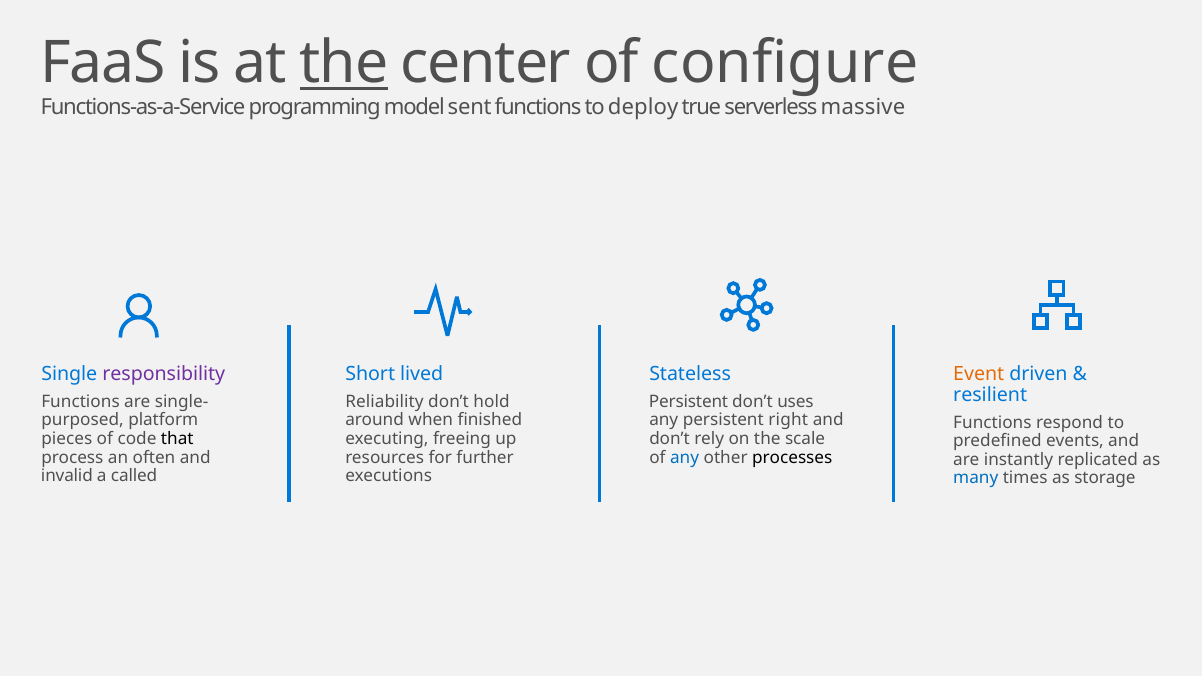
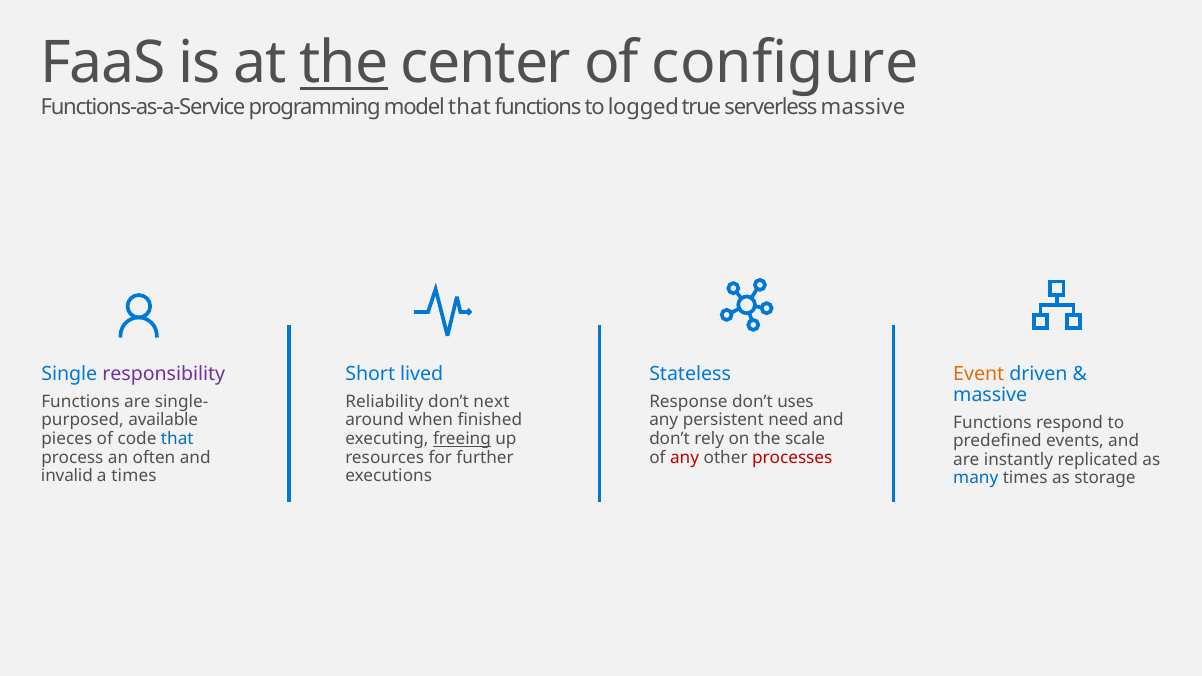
model sent: sent -> that (469, 107)
deploy: deploy -> logged (643, 107)
resilient: resilient -> massive (990, 395)
hold: hold -> next (491, 402)
Persistent: Persistent -> Response (688, 402)
platform: platform -> available (163, 420)
right: right -> need (788, 420)
that colour: black -> blue (177, 439)
freeing underline: none -> present (462, 439)
any colour: blue -> red (685, 457)
processes colour: black -> red (792, 457)
a called: called -> times (134, 476)
